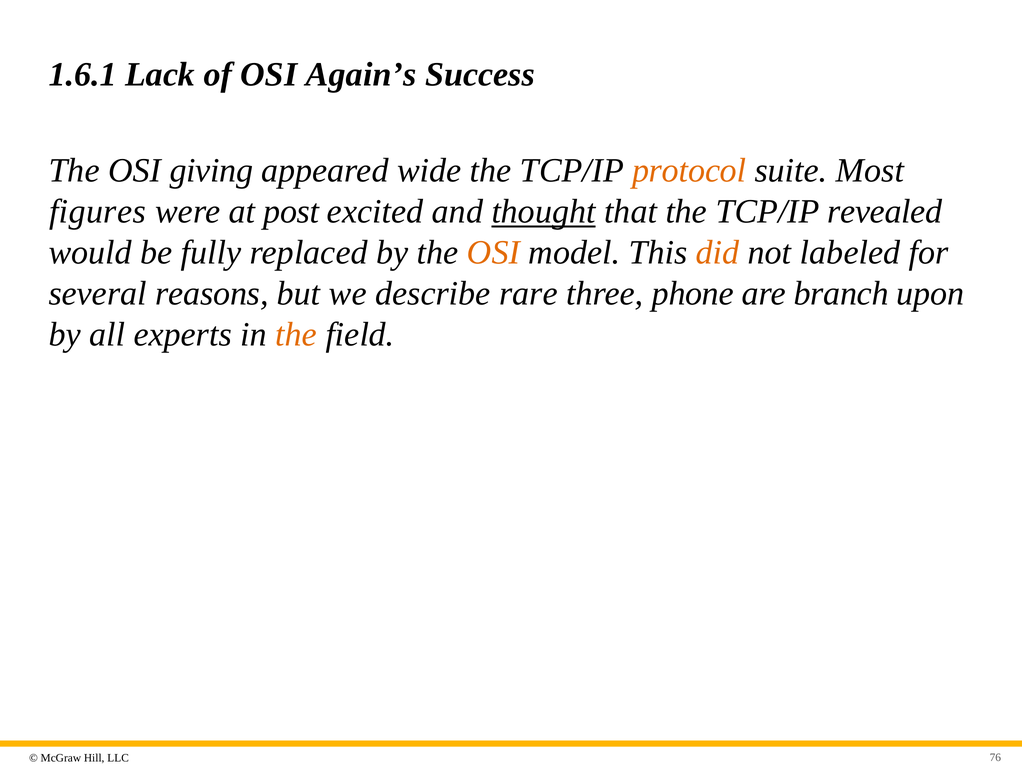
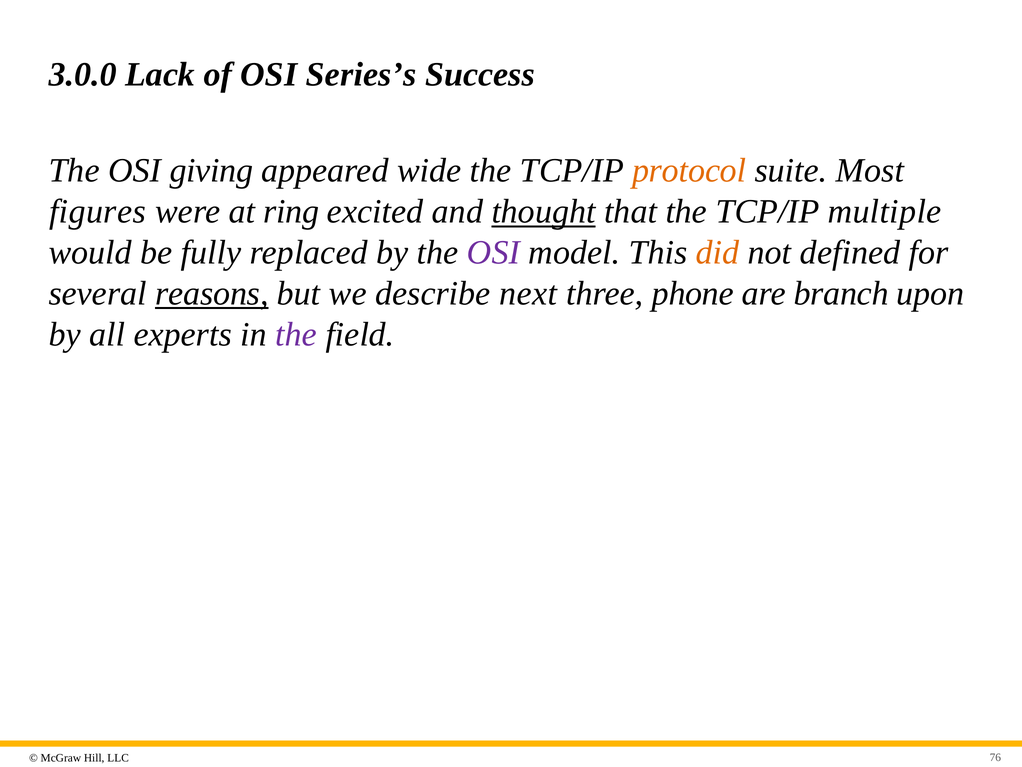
1.6.1: 1.6.1 -> 3.0.0 (83, 74)
Again’s: Again’s -> Series’s (361, 74)
post: post -> ring (291, 212)
revealed: revealed -> multiple (885, 212)
OSI colour: orange -> purple (493, 252)
labeled: labeled -> defined (850, 252)
reasons underline: none -> present (212, 293)
rare: rare -> next (528, 293)
the colour: orange -> purple (296, 334)
